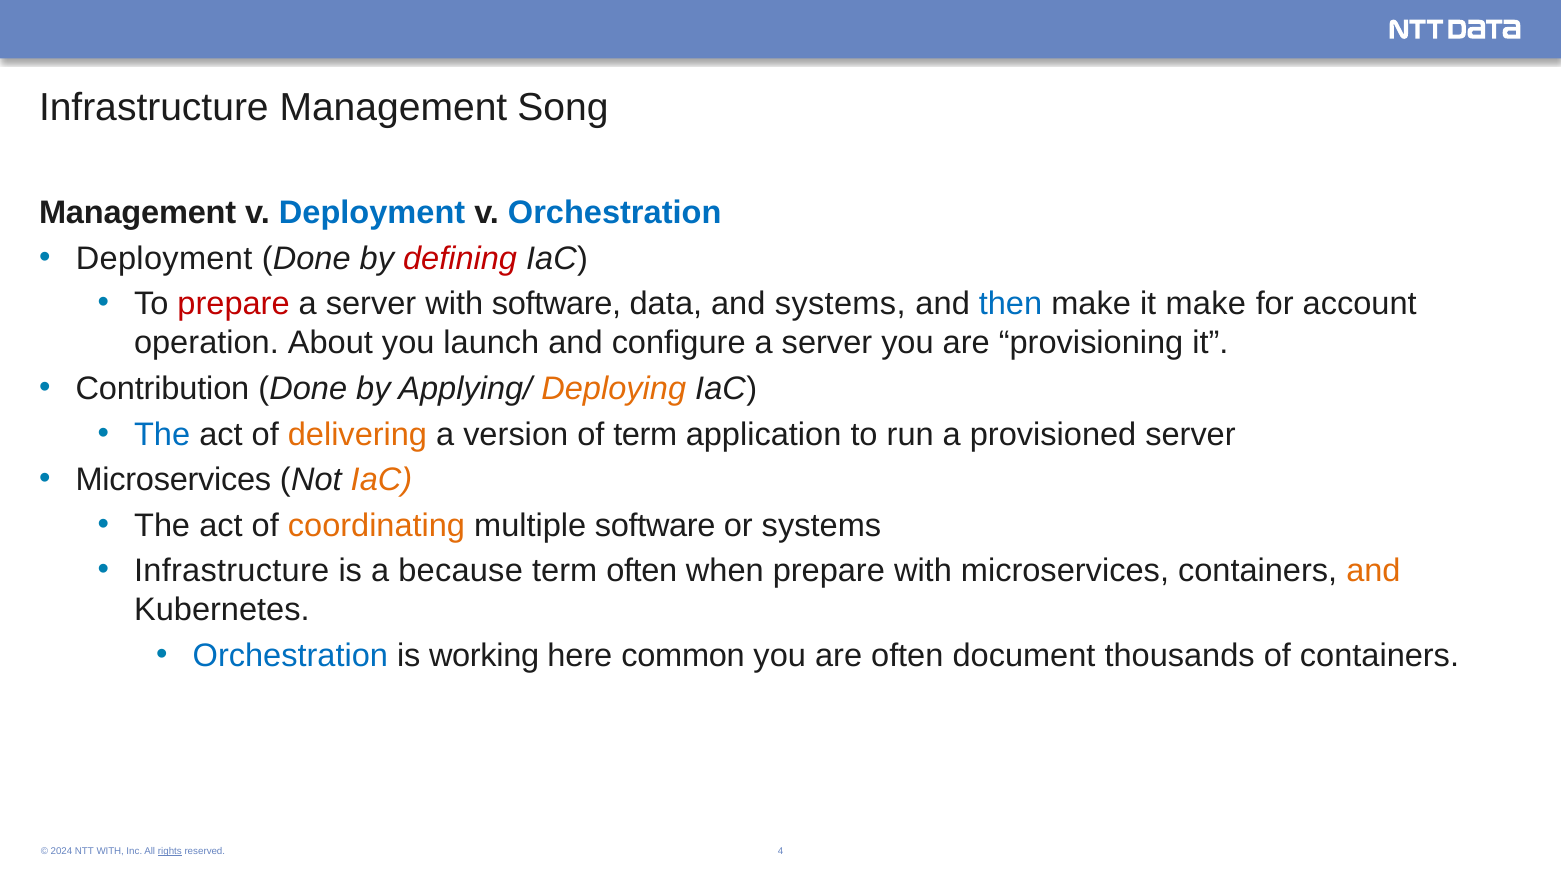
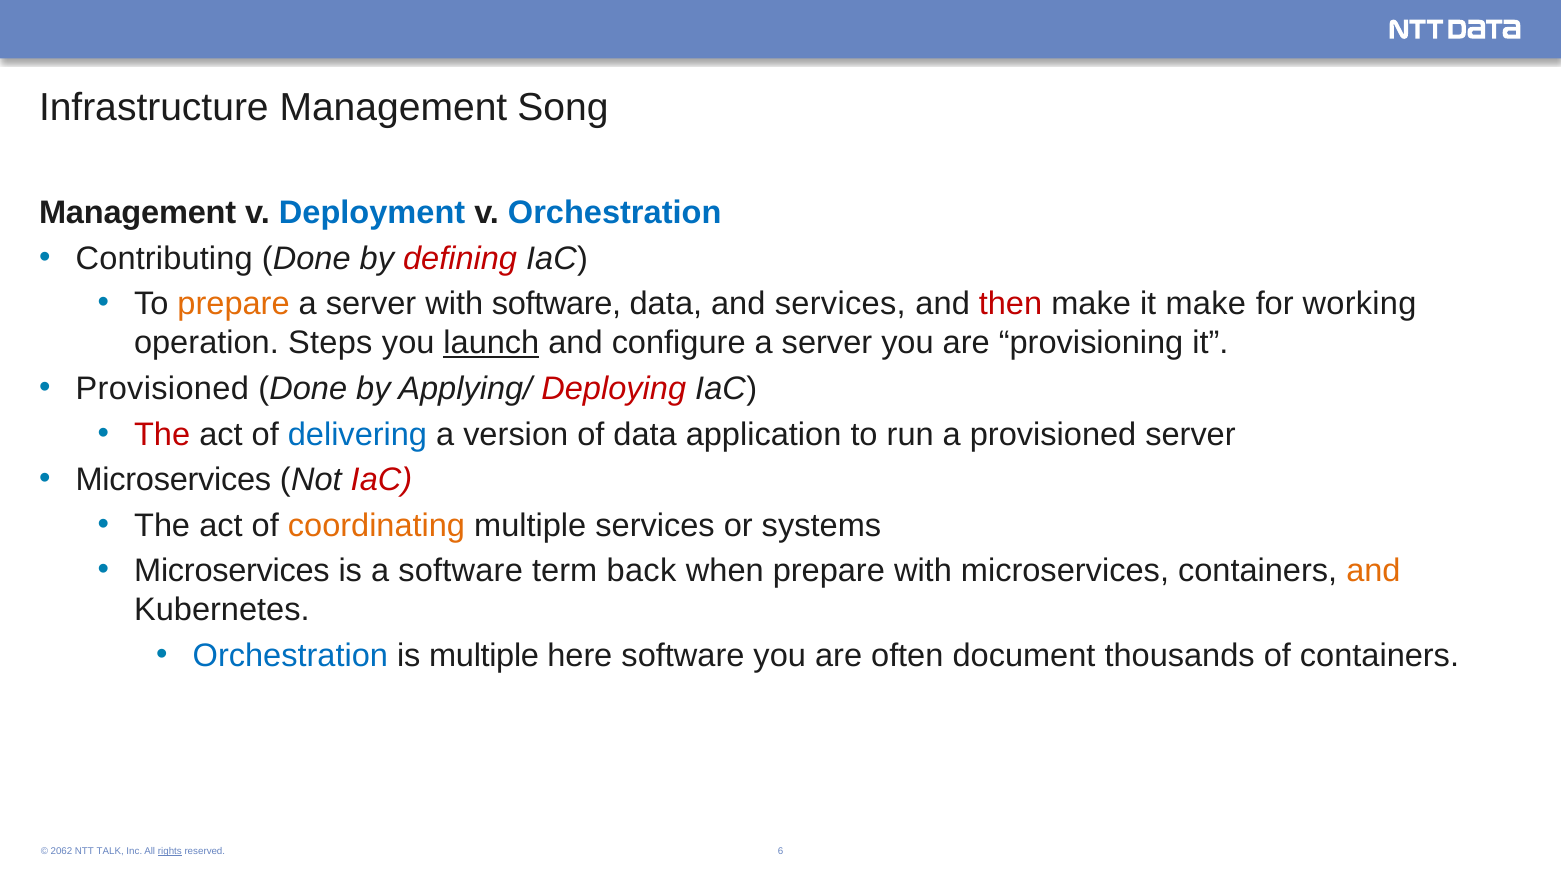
Deployment: Deployment -> Contributing (164, 259)
prepare colour: red -> orange (234, 304)
and systems: systems -> services (840, 304)
then colour: blue -> red (1010, 304)
account: account -> working (1360, 304)
About: About -> Steps (330, 343)
launch underline: none -> present (491, 343)
Contribution: Contribution -> Provisioned (162, 389)
Deploying colour: orange -> red (614, 389)
The colour: blue -> red (162, 434)
delivering colour: orange -> blue (357, 434)
of term: term -> data (645, 434)
IaC colour: orange -> red (381, 480)
multiple software: software -> services (655, 526)
Infrastructure: Infrastructure -> Microservices (232, 571)
a because: because -> software (461, 571)
term often: often -> back (641, 571)
is working: working -> multiple (484, 656)
here common: common -> software (683, 656)
2024: 2024 -> 2062 (61, 851)
NTT WITH: WITH -> TALK (110, 851)
4: 4 -> 6 (781, 851)
